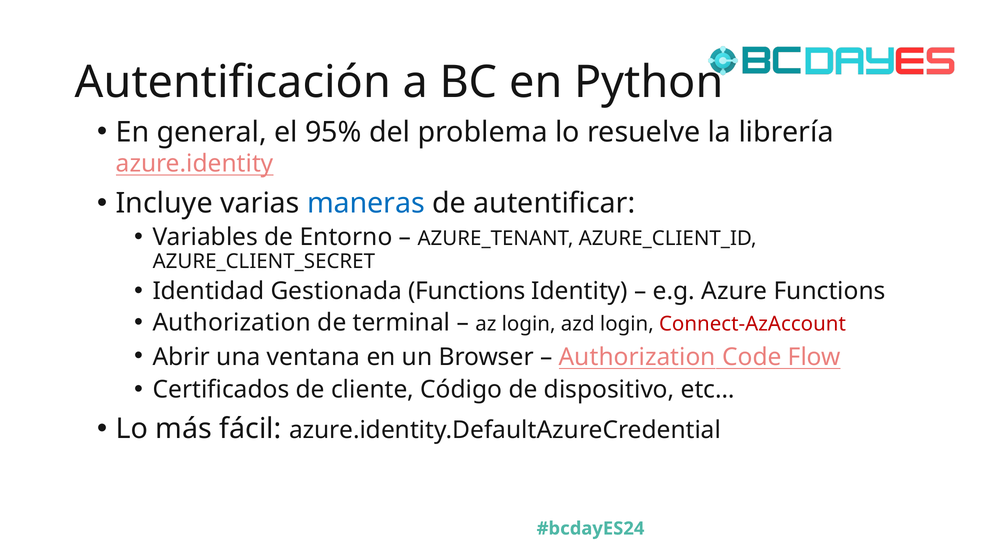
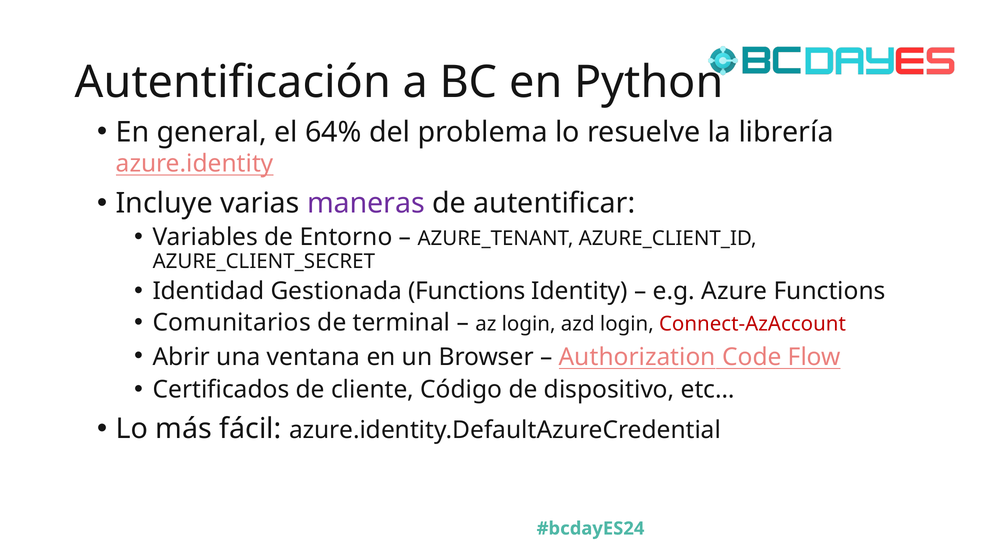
95%: 95% -> 64% (333, 132)
maneras colour: blue -> purple (366, 203)
Authorization: Authorization -> Comunitarios (232, 323)
